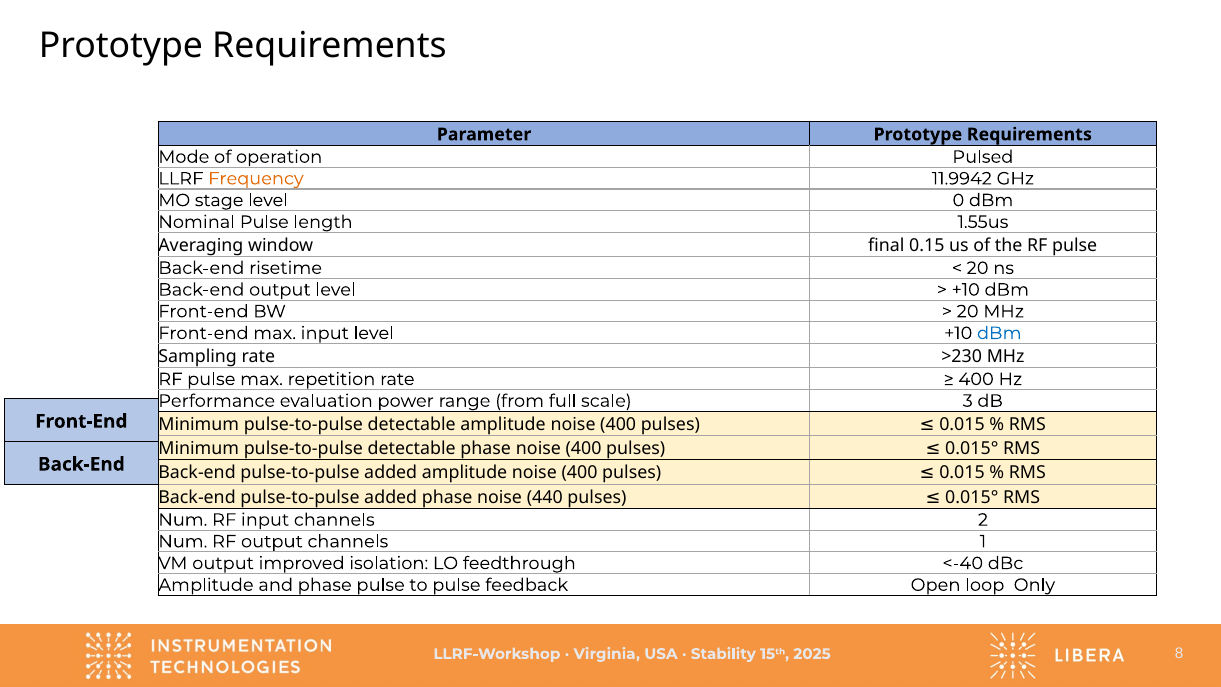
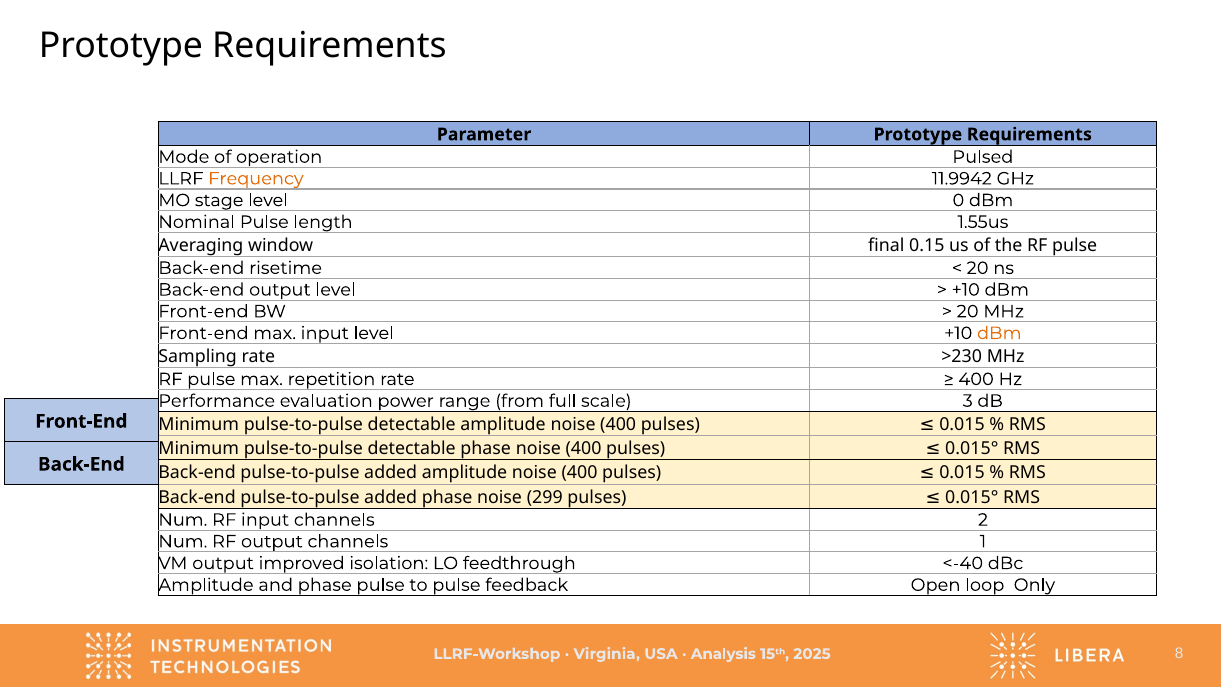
dBm colour: blue -> orange (999, 333)
440: 440 -> 299 (545, 497)
Stability: Stability -> Analysis (723, 654)
